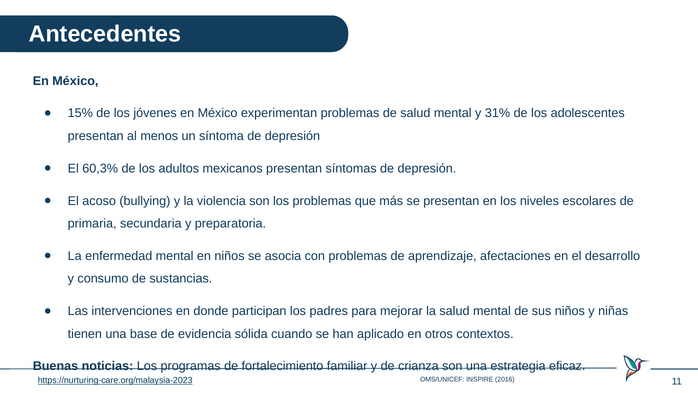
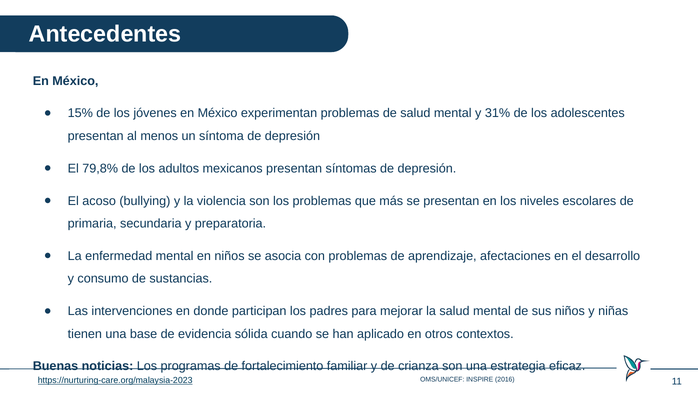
60,3%: 60,3% -> 79,8% (100, 168)
